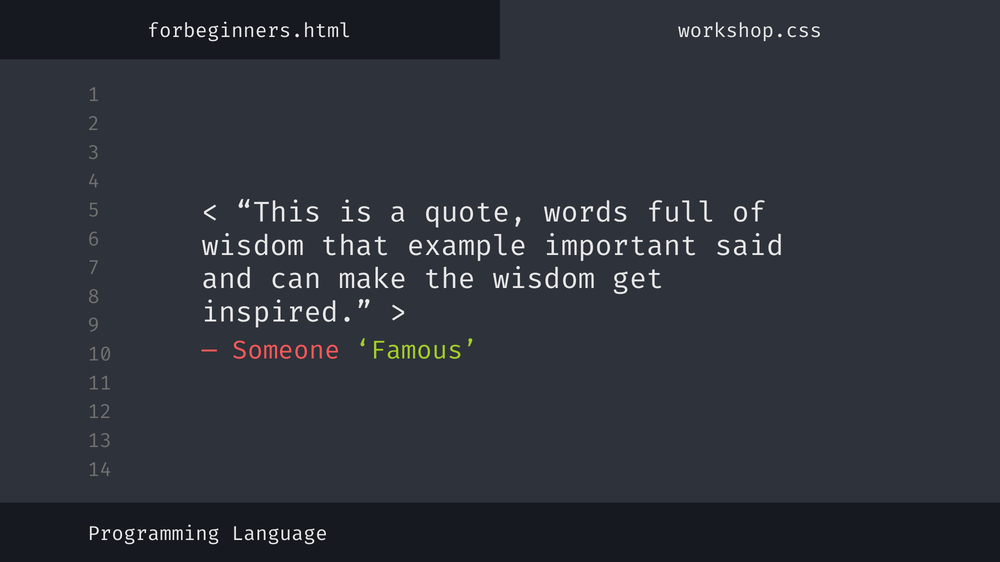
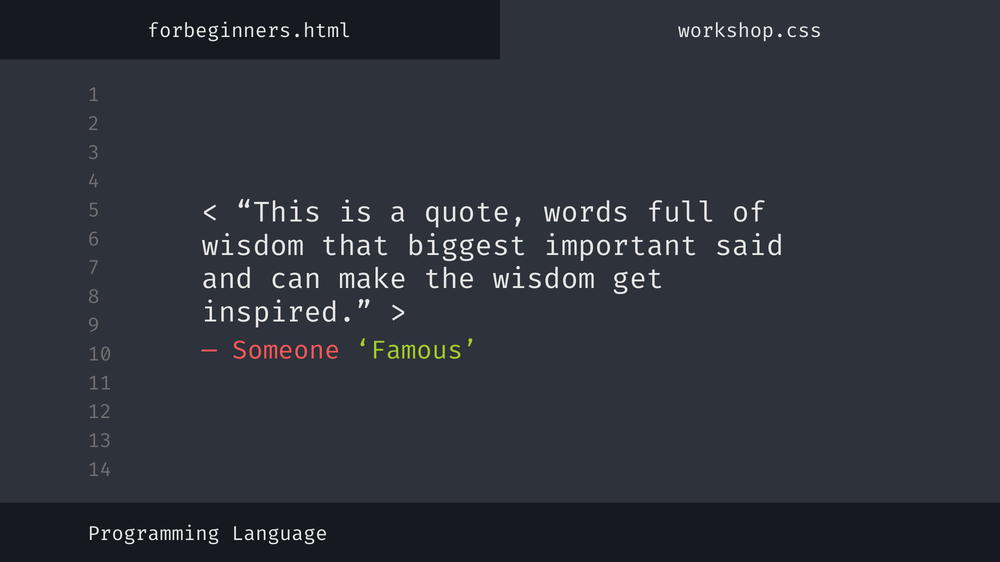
example: example -> biggest (467, 246)
